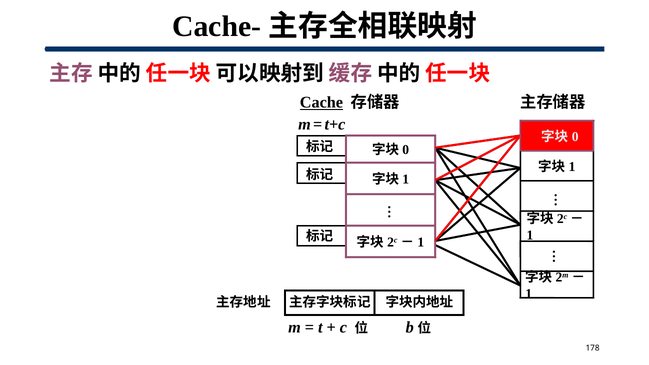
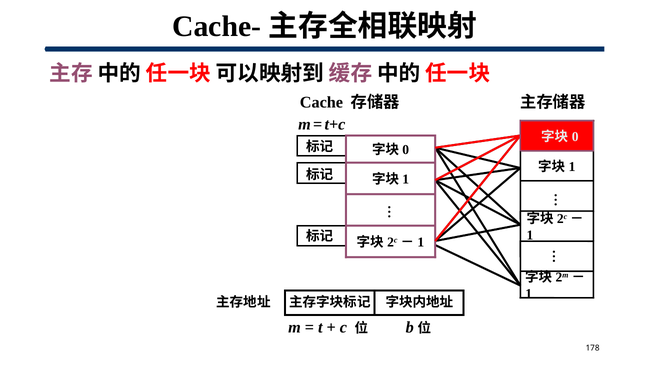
Cache underline: present -> none (321, 102)
